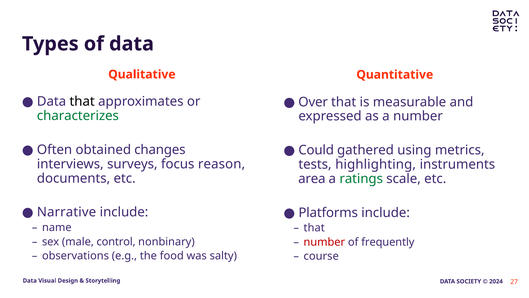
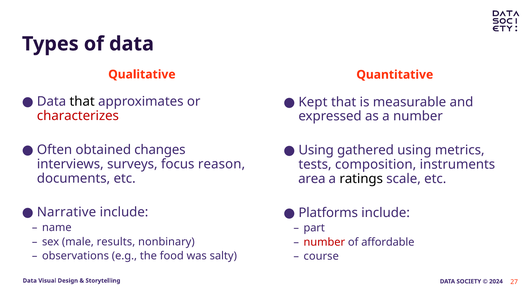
Over: Over -> Kept (313, 102)
characterizes colour: green -> red (78, 116)
Could: Could -> Using (316, 150)
highlighting: highlighting -> composition (376, 164)
ratings colour: green -> black (361, 178)
that: that -> part (314, 228)
control: control -> results (116, 241)
frequently: frequently -> affordable (388, 242)
